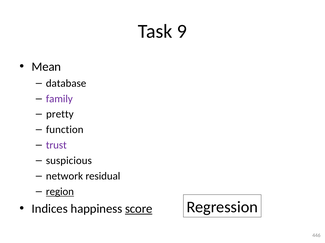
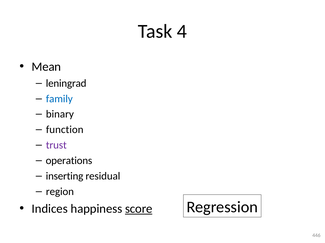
9: 9 -> 4 (182, 31)
database: database -> leningrad (66, 83)
family colour: purple -> blue (59, 99)
pretty: pretty -> binary (60, 115)
suspicious: suspicious -> operations (69, 161)
network: network -> inserting (65, 177)
region underline: present -> none (60, 192)
